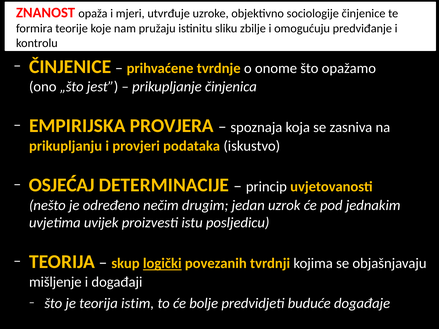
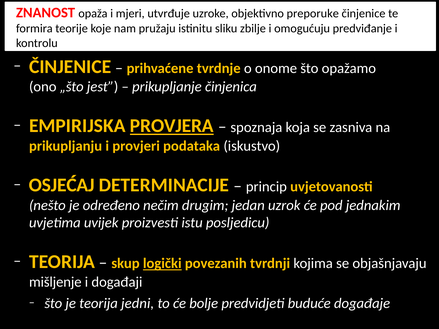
sociologije: sociologije -> preporuke (313, 14)
PROVJERA underline: none -> present (172, 126)
istim: istim -> jedni (138, 303)
